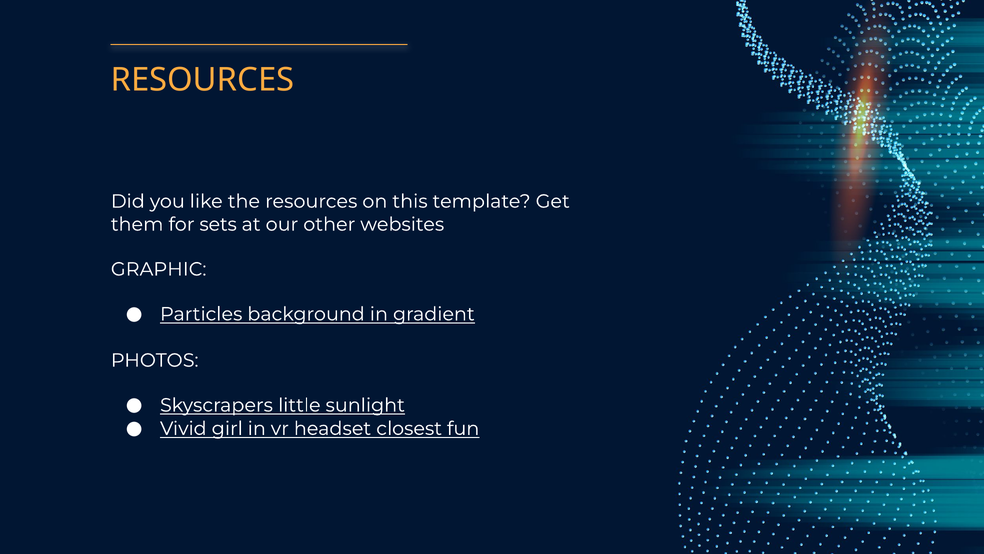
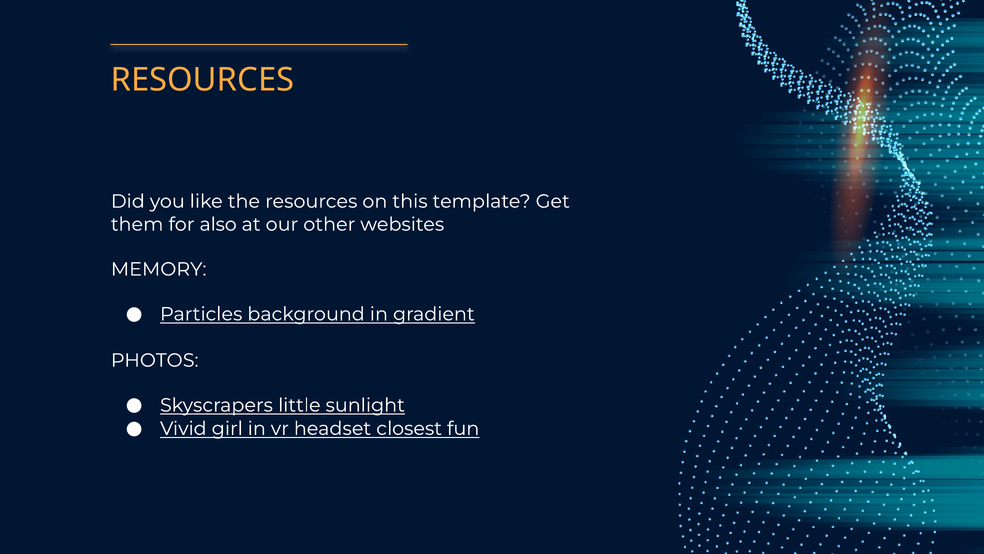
sets: sets -> also (218, 224)
GRAPHIC: GRAPHIC -> MEMORY (159, 269)
